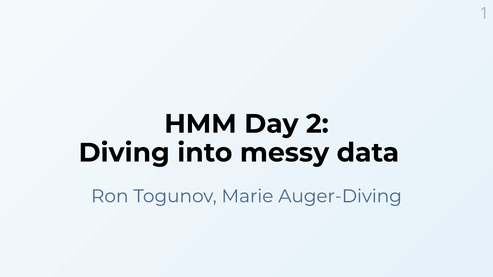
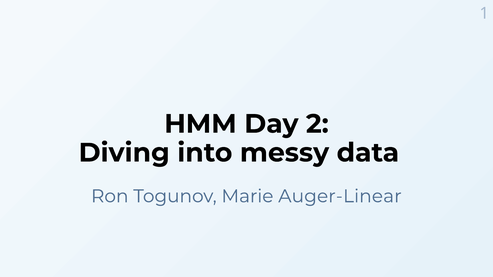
Auger-Diving: Auger-Diving -> Auger-Linear (340, 196)
